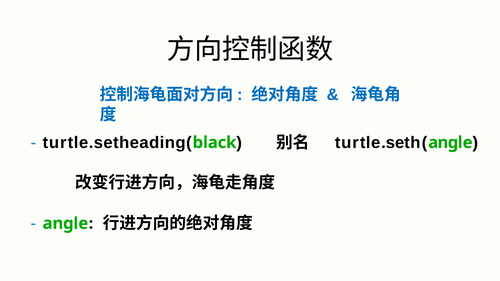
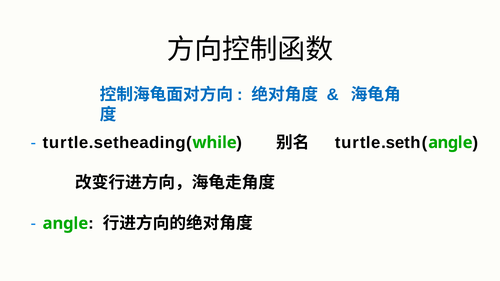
black: black -> while (215, 143)
